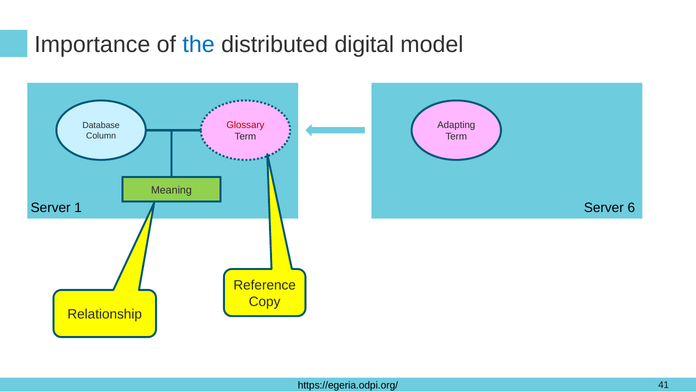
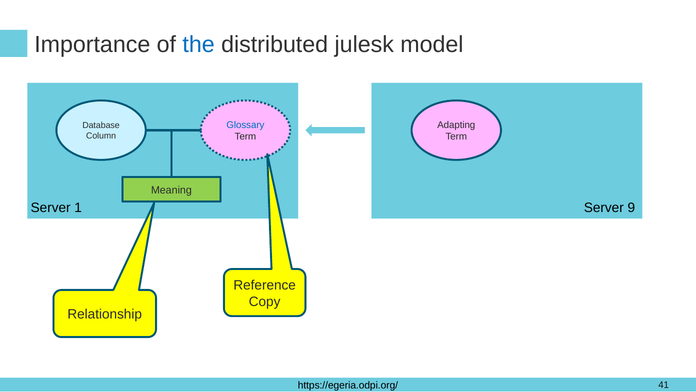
digital: digital -> julesk (364, 45)
Glossary colour: red -> blue (245, 125)
6: 6 -> 9 (631, 207)
